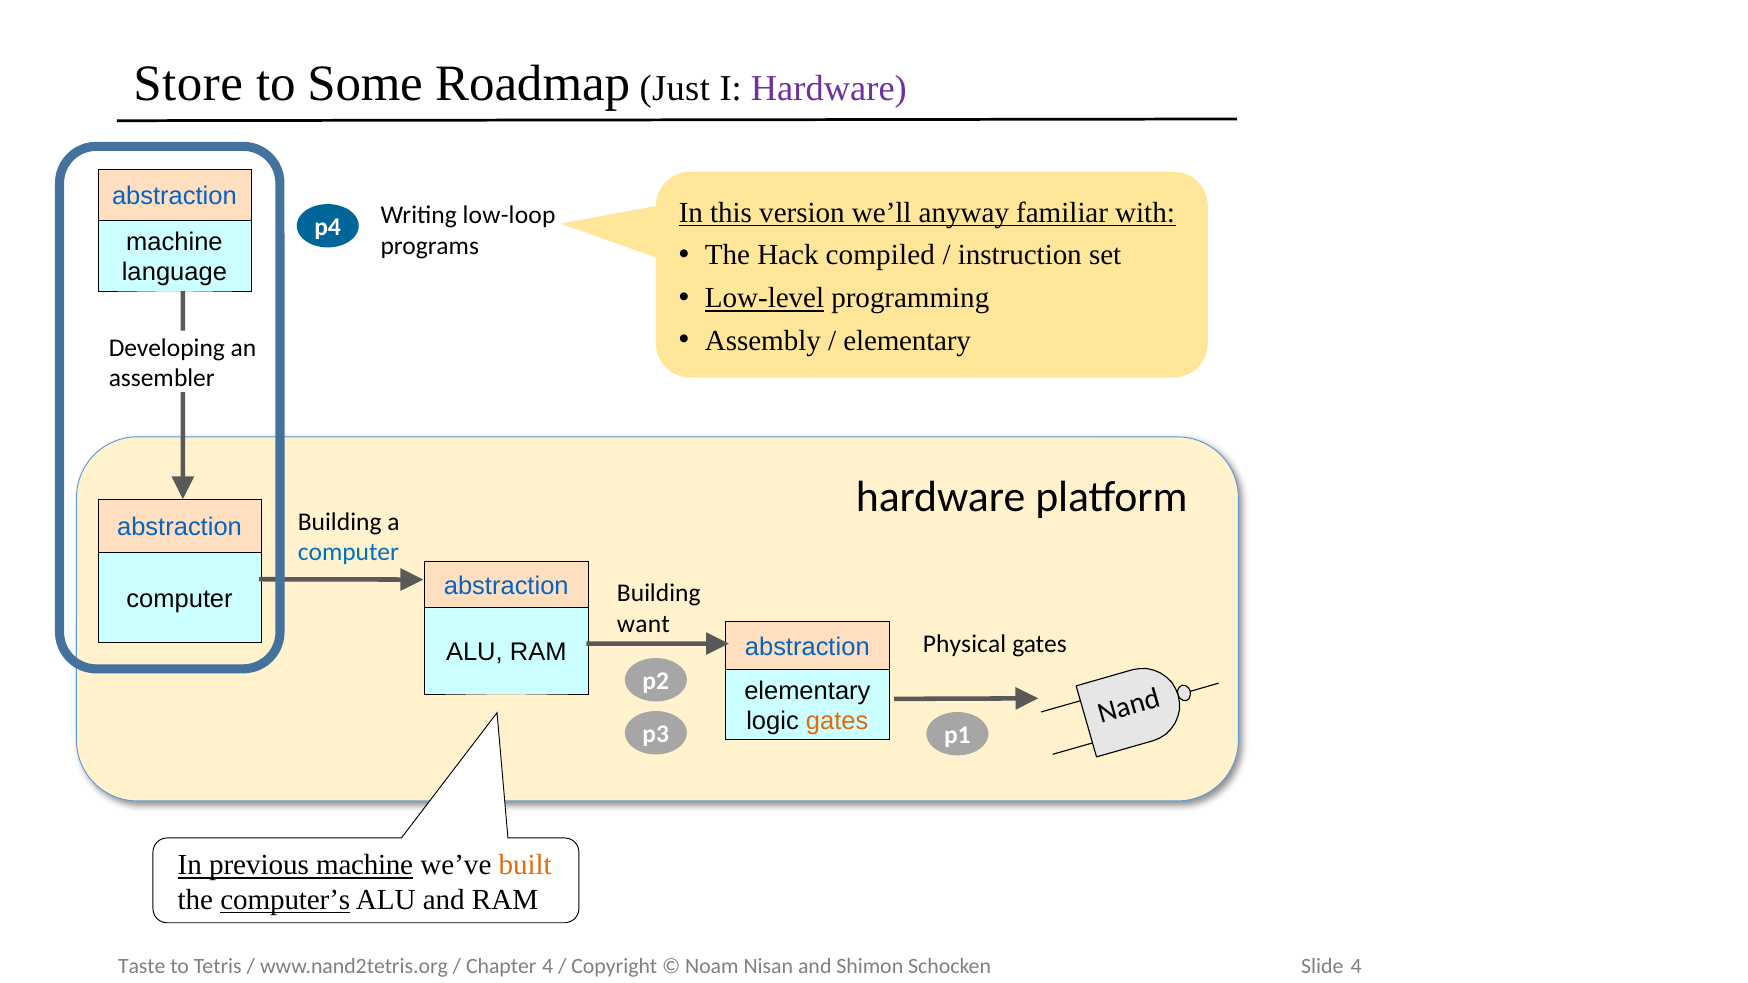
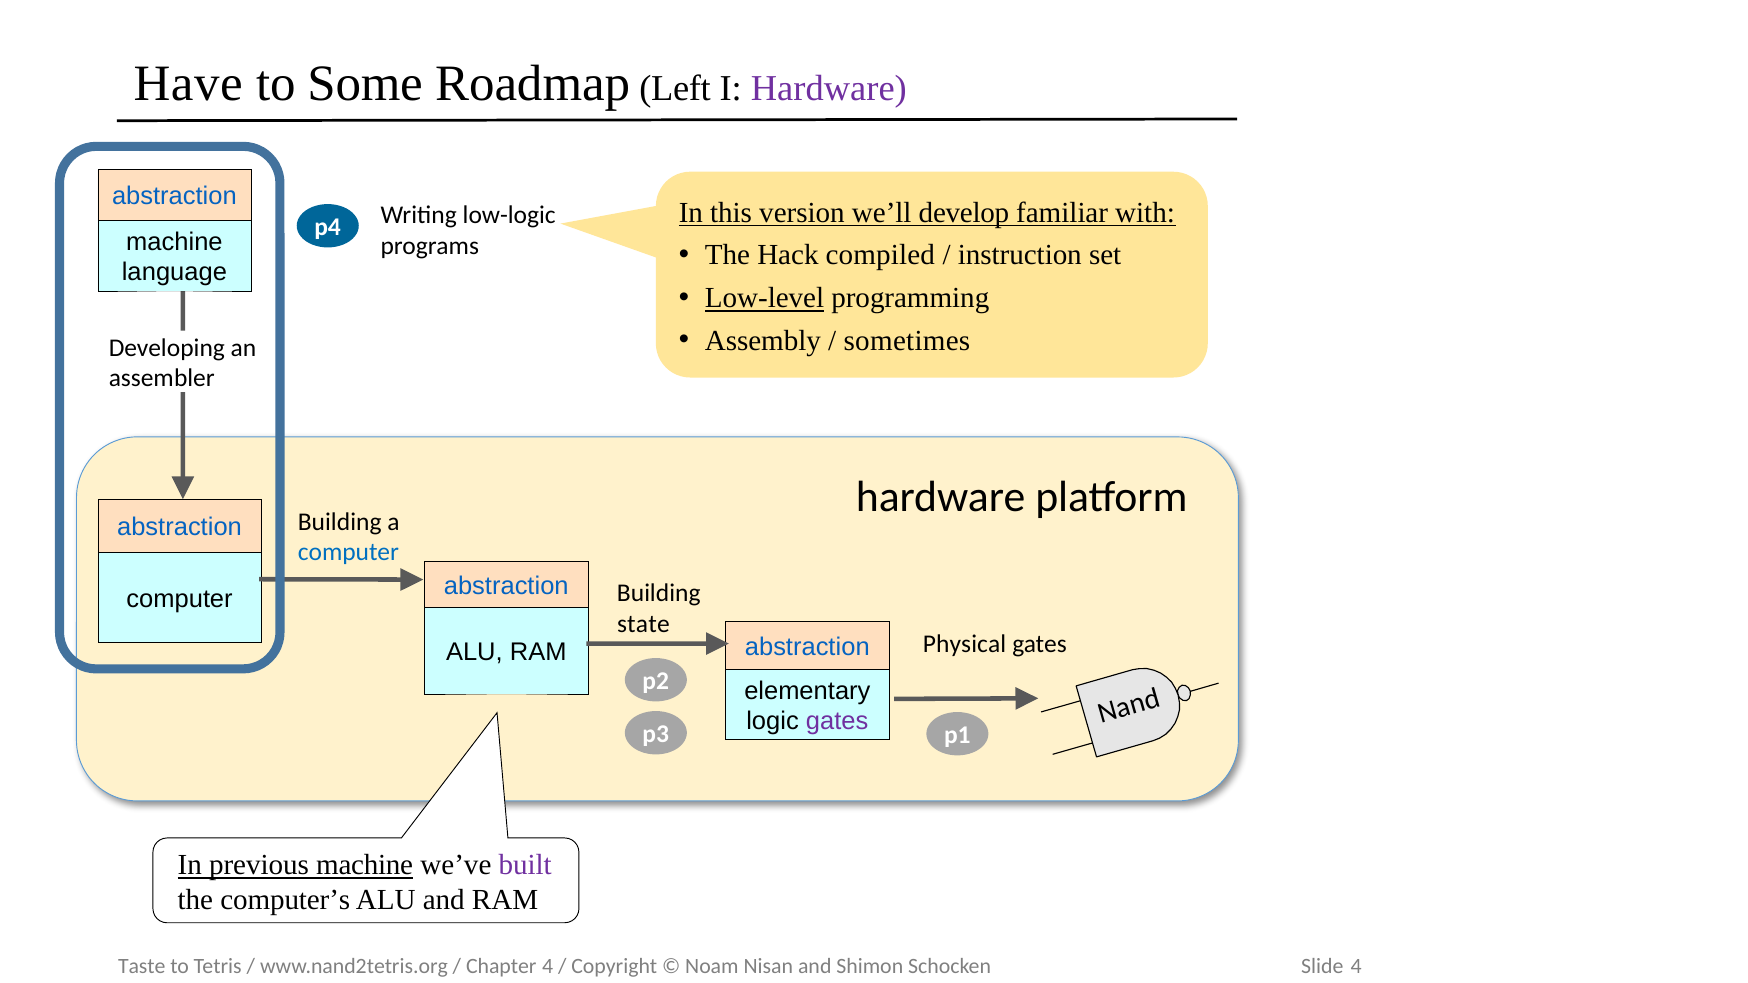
Store: Store -> Have (188, 84)
Just: Just -> Left (675, 88)
anyway: anyway -> develop (964, 213)
low-loop: low-loop -> low-logic (509, 215)
elementary: elementary -> sometimes (907, 341)
want: want -> state (643, 624)
gates colour: orange -> purple (837, 722)
built colour: orange -> purple (525, 865)
computer’s underline: present -> none (285, 900)
